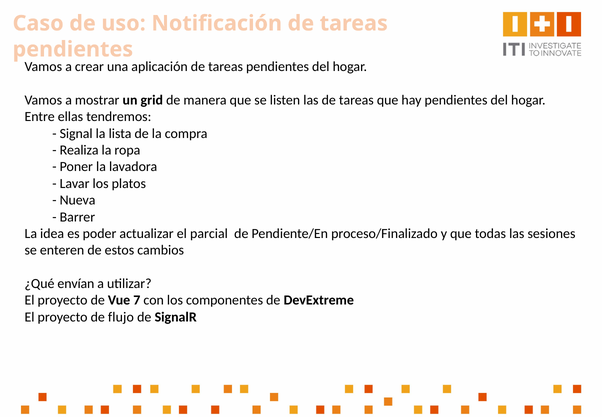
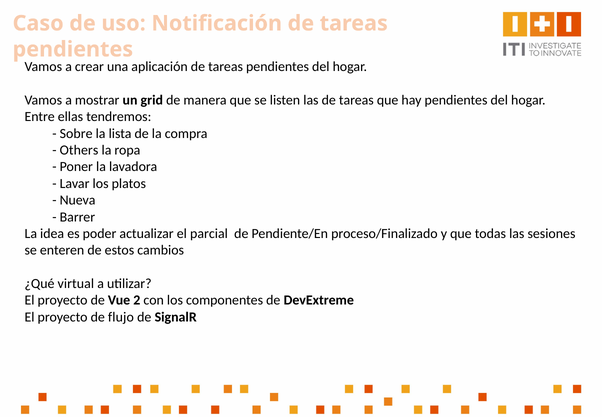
Signal: Signal -> Sobre (76, 133)
Realiza: Realiza -> Others (79, 150)
envían: envían -> virtual (76, 283)
7: 7 -> 2 (137, 300)
